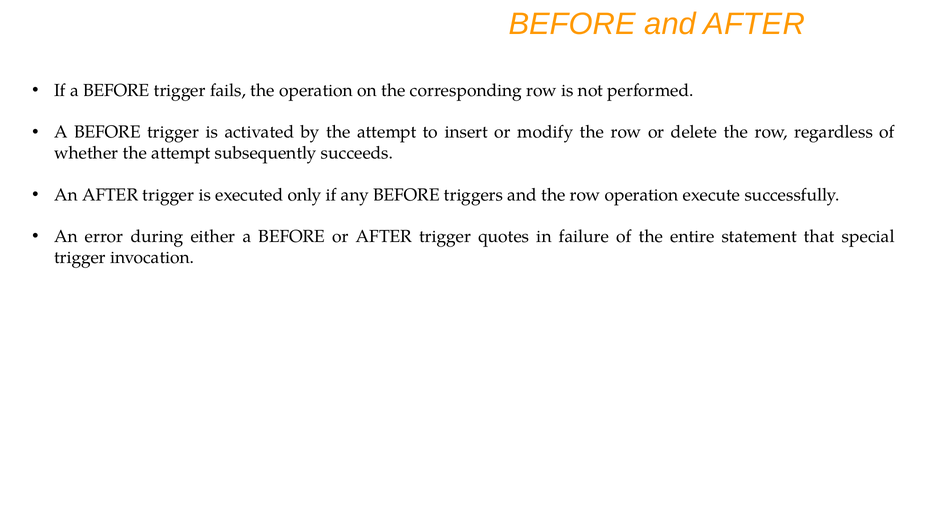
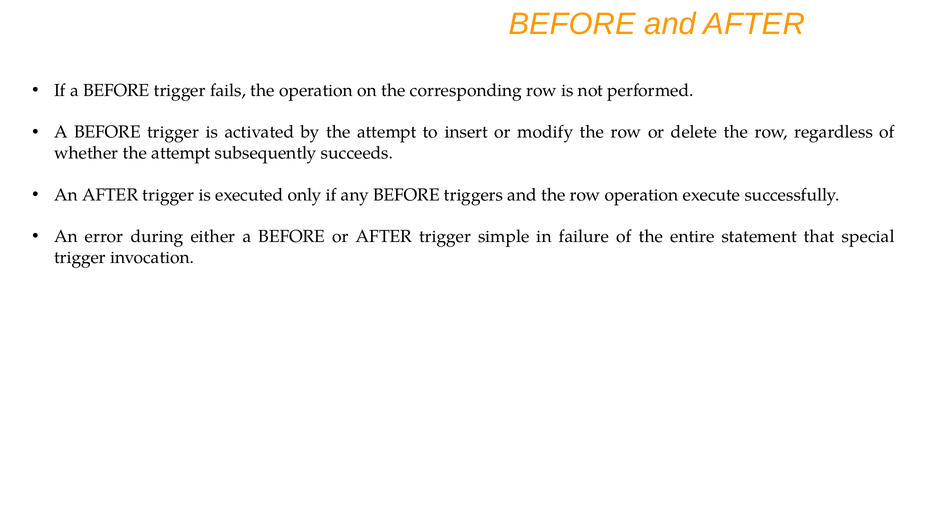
quotes: quotes -> simple (504, 237)
